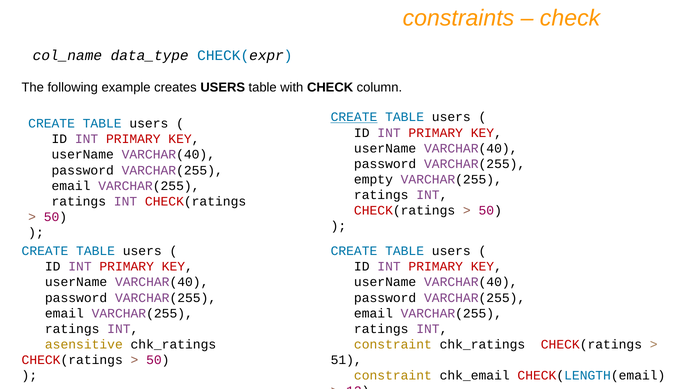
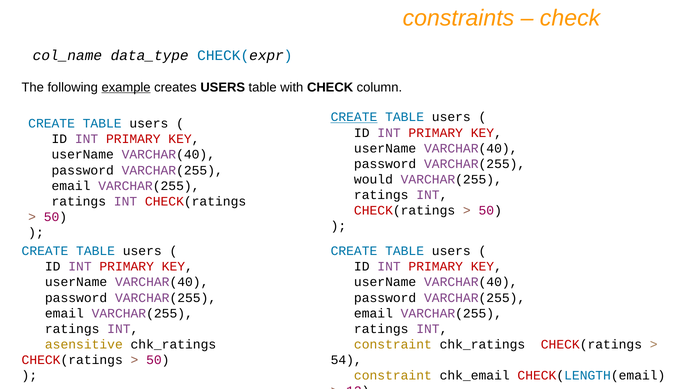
example underline: none -> present (126, 87)
empty: empty -> would (373, 180)
51: 51 -> 54 (346, 360)
